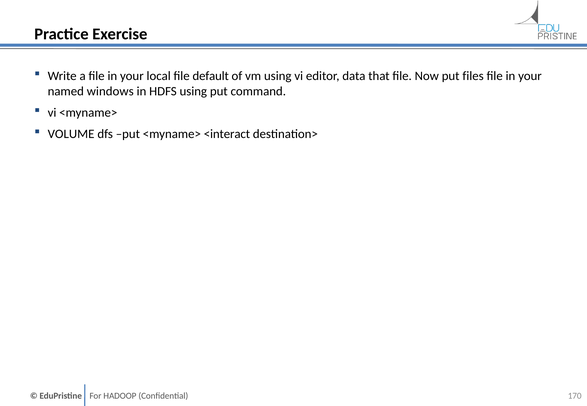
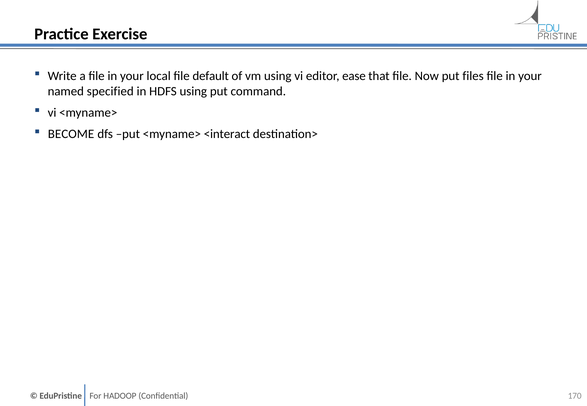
data: data -> ease (354, 76)
windows: windows -> specified (110, 91)
VOLUME: VOLUME -> BECOME (71, 134)
